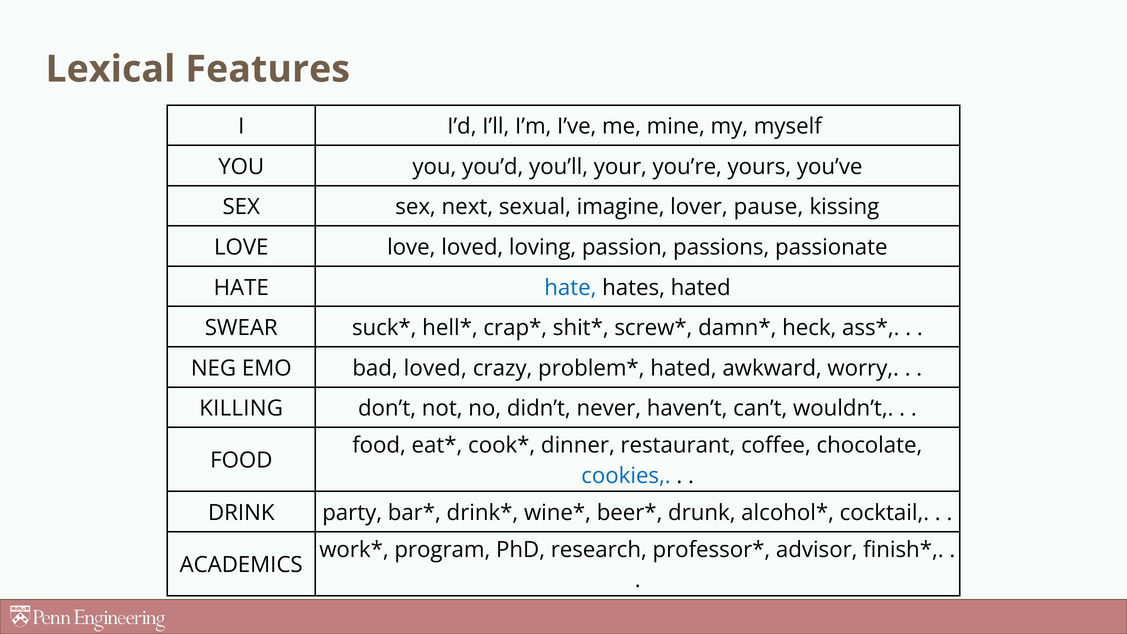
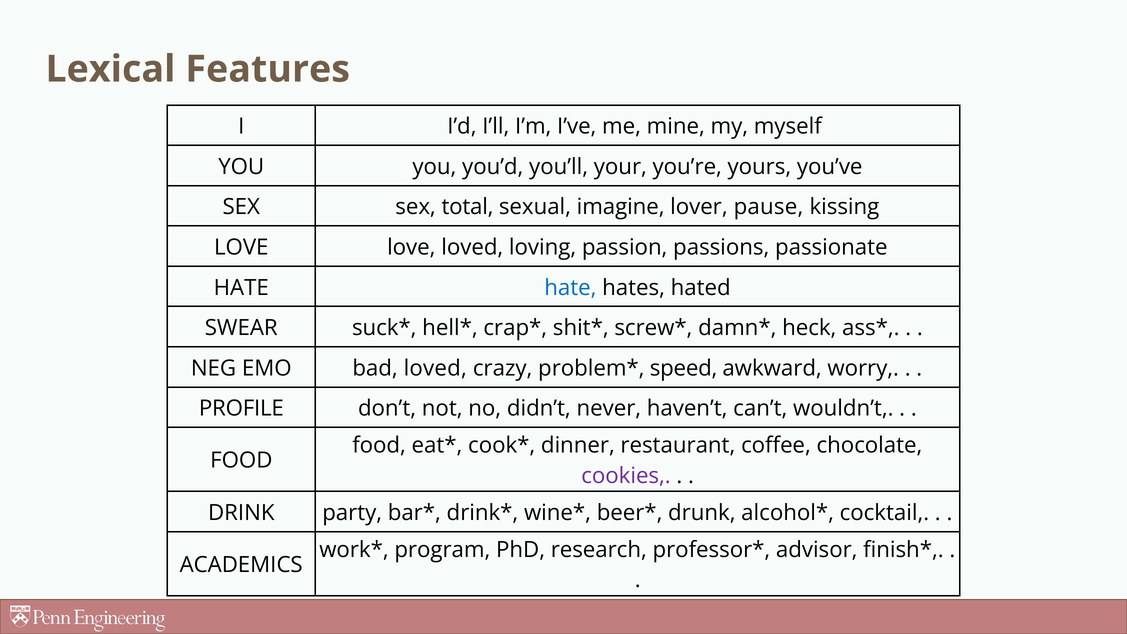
next: next -> total (467, 207)
hated: hated -> speed (684, 368)
KILLING: KILLING -> PROFILE (241, 408)
cookies colour: blue -> purple (626, 476)
